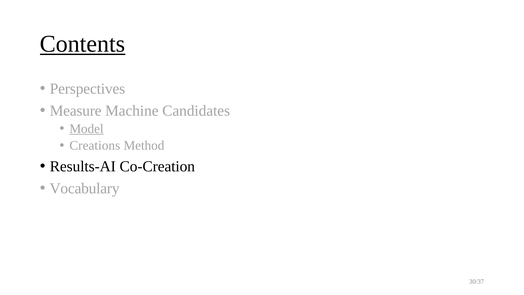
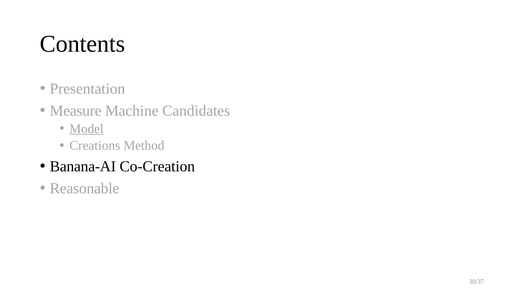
Contents underline: present -> none (83, 44)
Perspectives: Perspectives -> Presentation (87, 89)
Results-AI: Results-AI -> Banana-AI (83, 166)
Vocabulary: Vocabulary -> Reasonable (85, 188)
